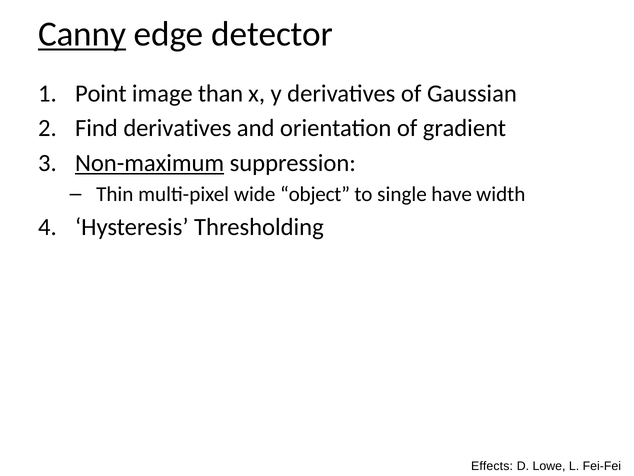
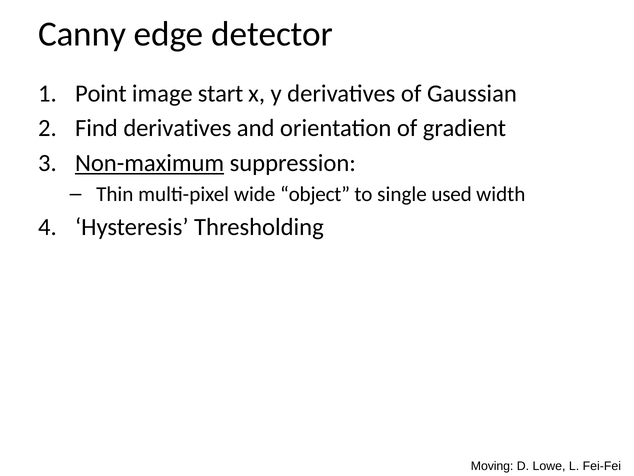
Canny underline: present -> none (82, 34)
than: than -> start (221, 94)
have: have -> used (452, 194)
Effects: Effects -> Moving (492, 466)
